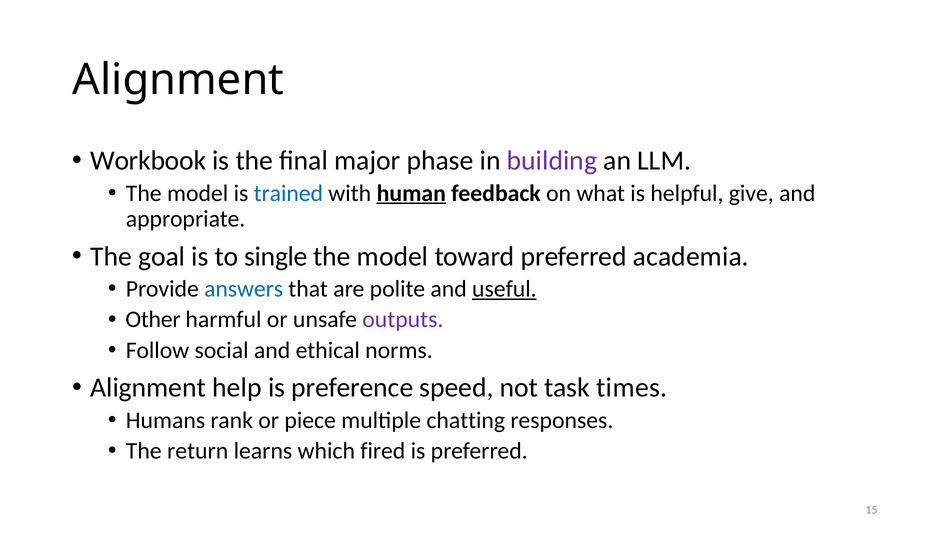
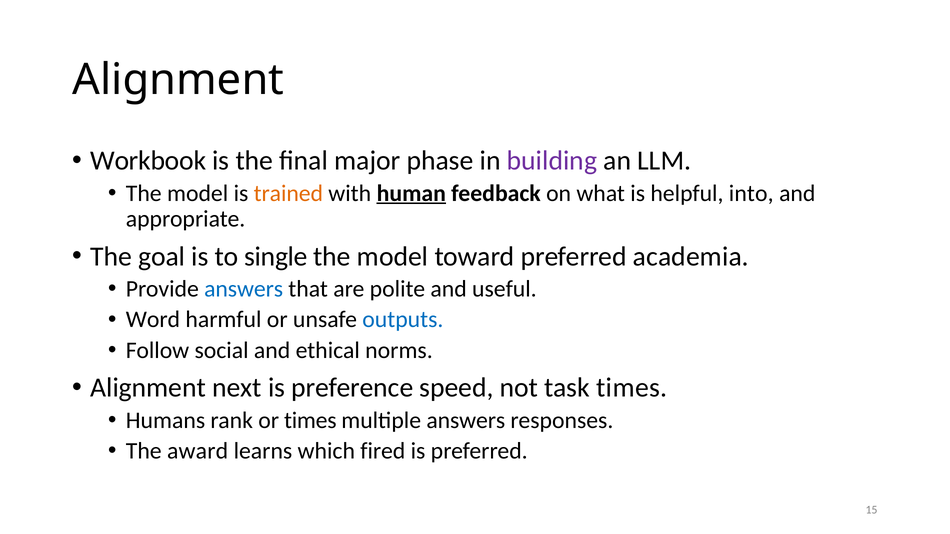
trained colour: blue -> orange (288, 193)
give: give -> into (751, 193)
useful underline: present -> none (504, 289)
Other: Other -> Word (153, 320)
outputs colour: purple -> blue (403, 320)
help: help -> next (237, 388)
or piece: piece -> times (310, 421)
multiple chatting: chatting -> answers (466, 421)
return: return -> award (198, 451)
